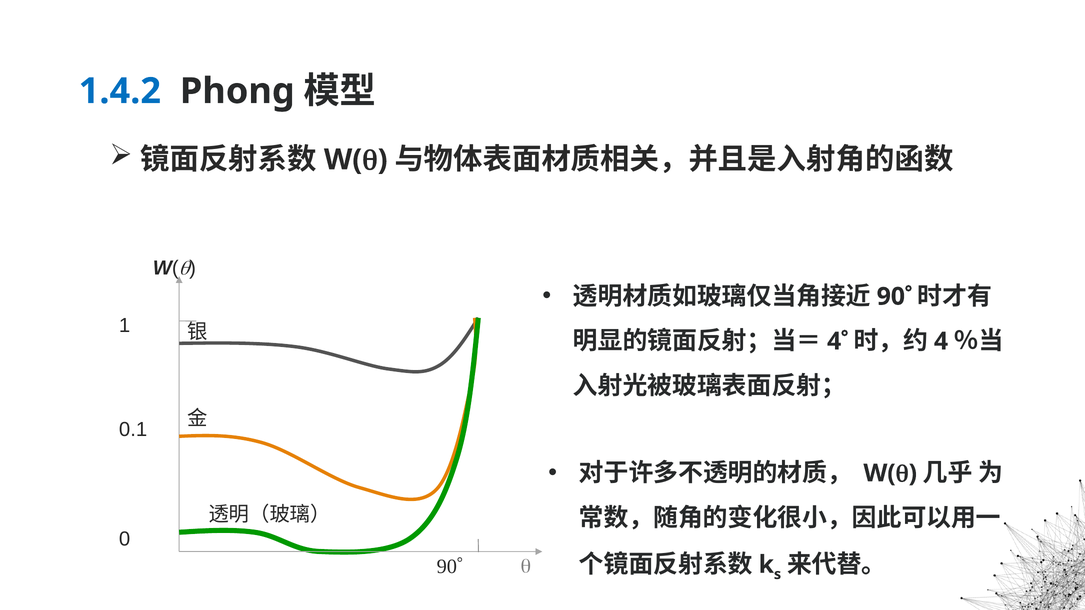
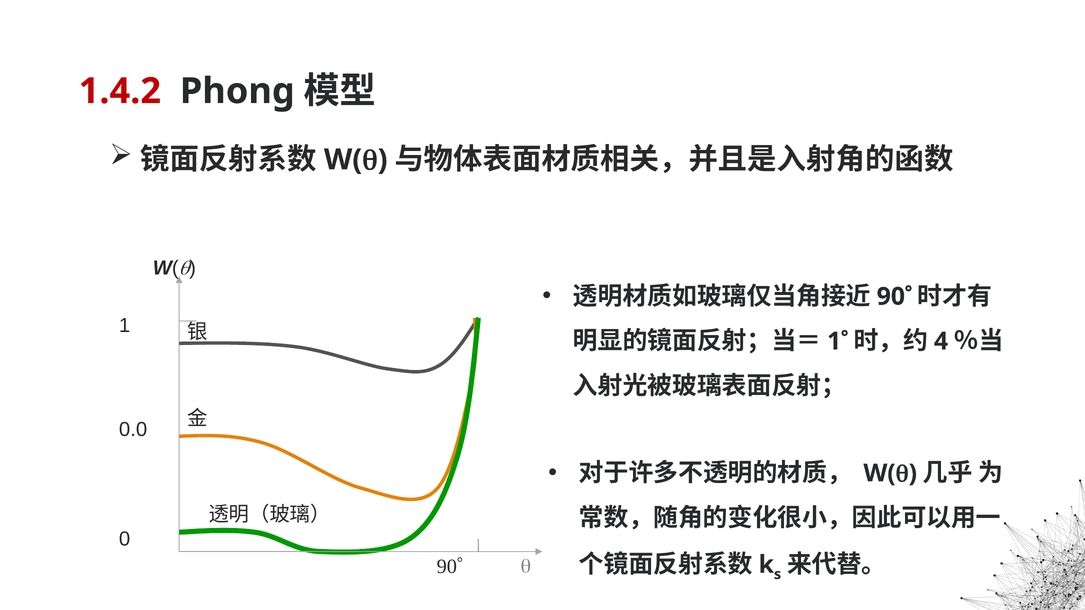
1.4.2 colour: blue -> red (120, 91)
4: 4 -> 1 (834, 341)
0.1: 0.1 -> 0.0 (133, 430)
